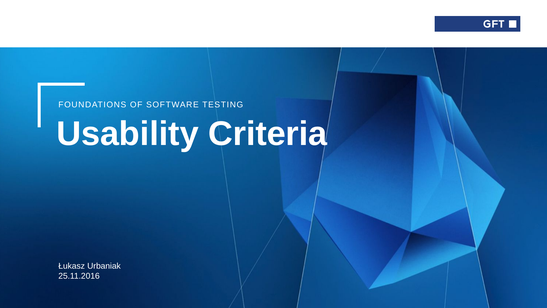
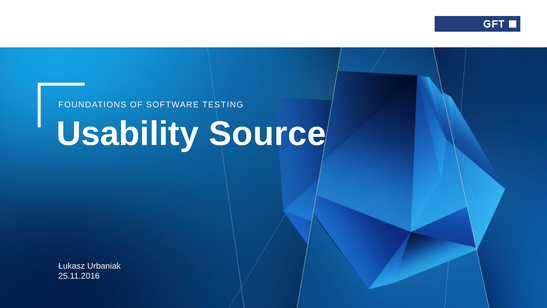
Criteria: Criteria -> Source (267, 134)
